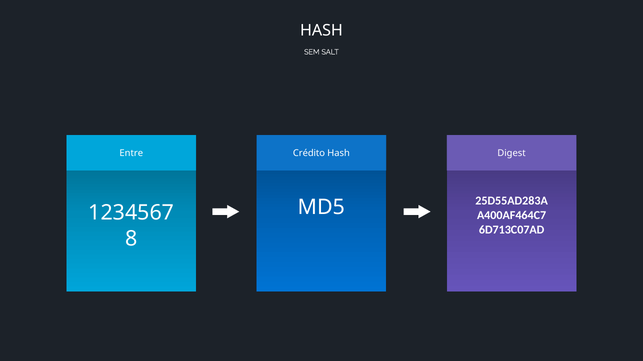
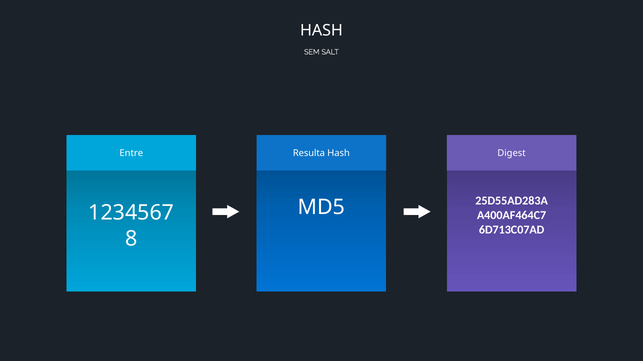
Crédito: Crédito -> Resulta (309, 154)
